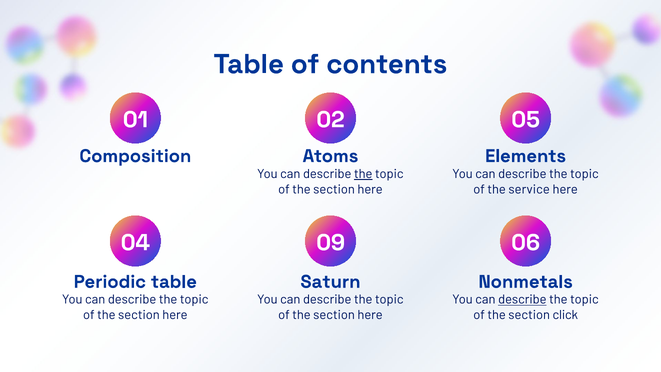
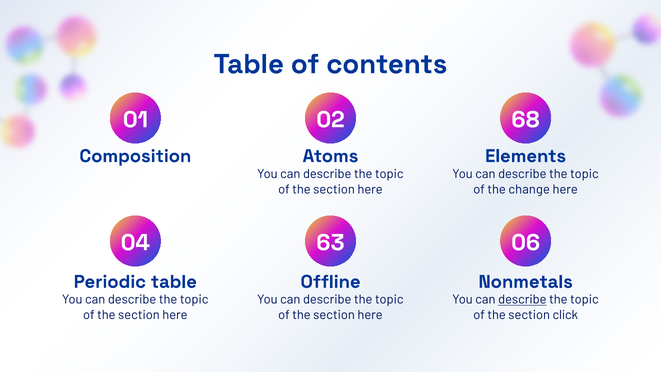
05: 05 -> 68 (525, 120)
the underline: present -> none (363, 174)
service: service -> change (529, 189)
09: 09 -> 63 (330, 242)
Saturn: Saturn -> Offline (331, 282)
